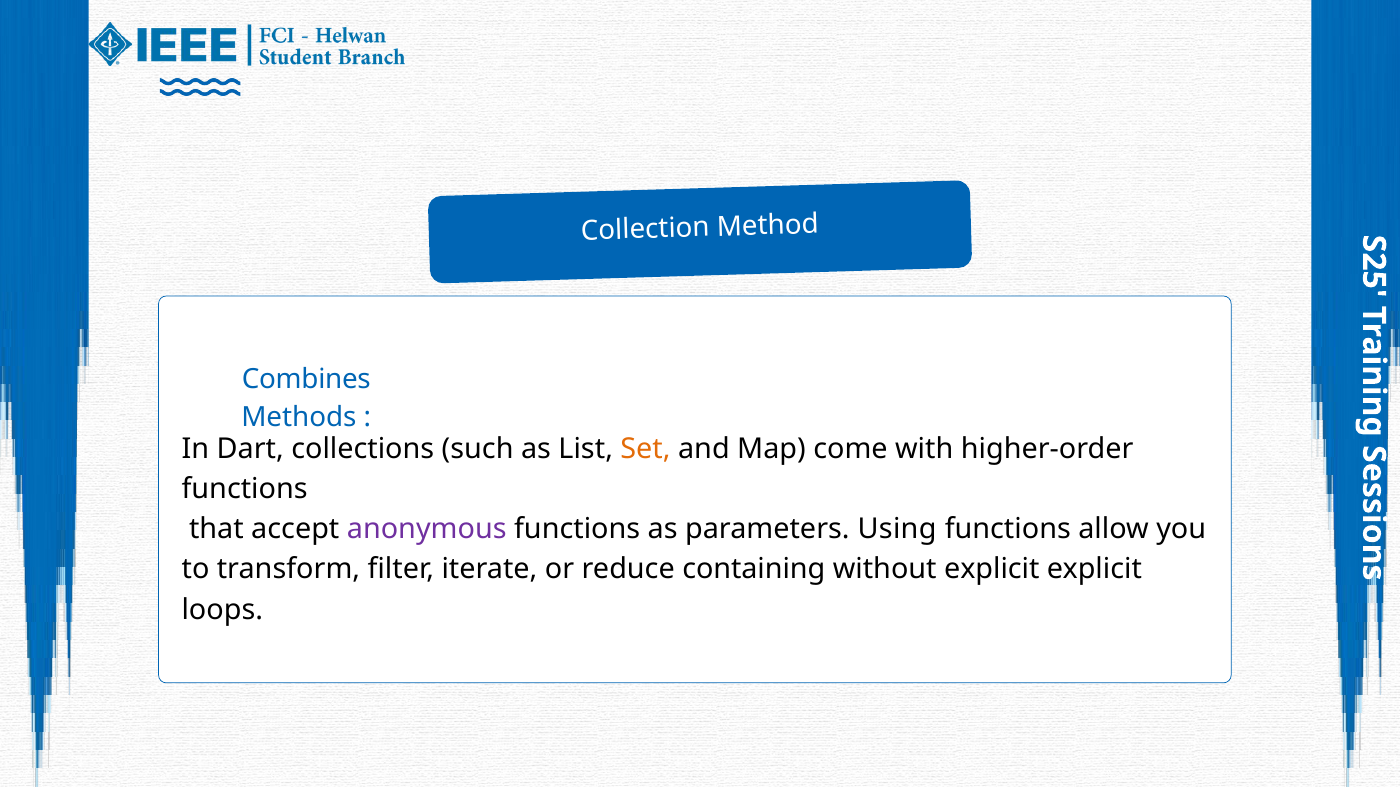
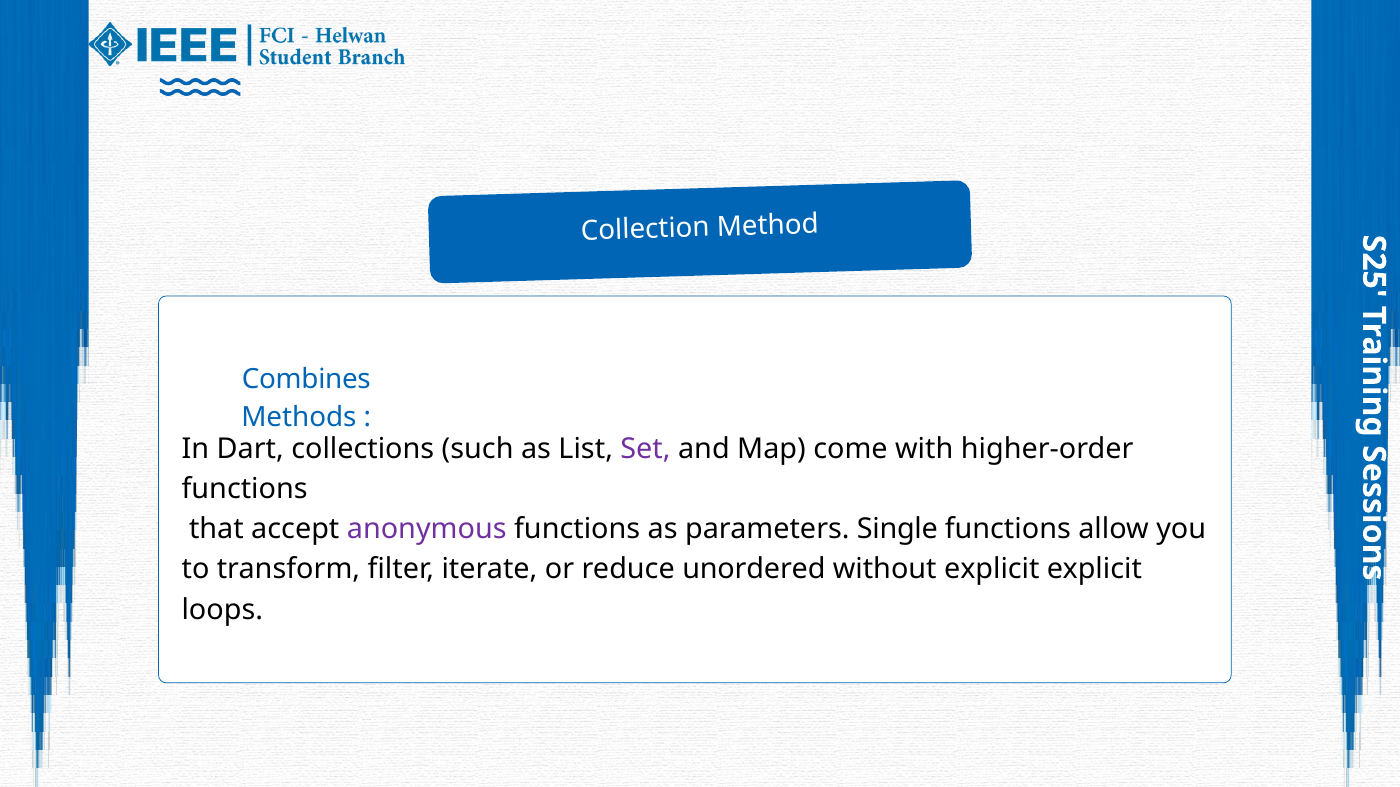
Set colour: orange -> purple (645, 449)
Using: Using -> Single (897, 530)
containing: containing -> unordered (754, 570)
